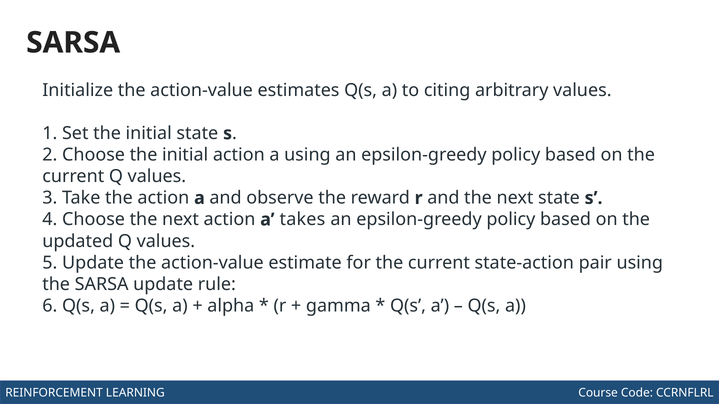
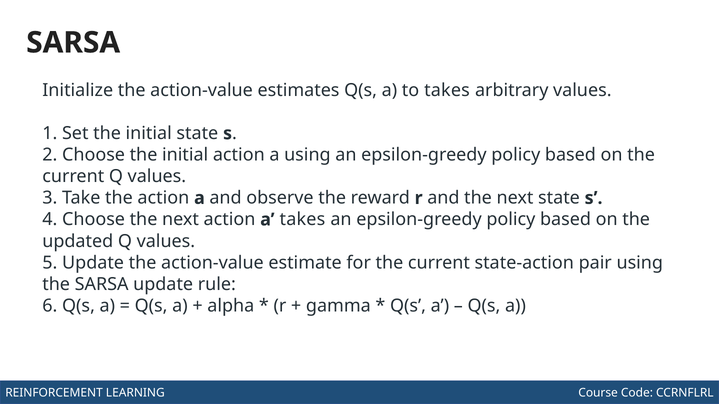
to citing: citing -> takes (447, 90)
